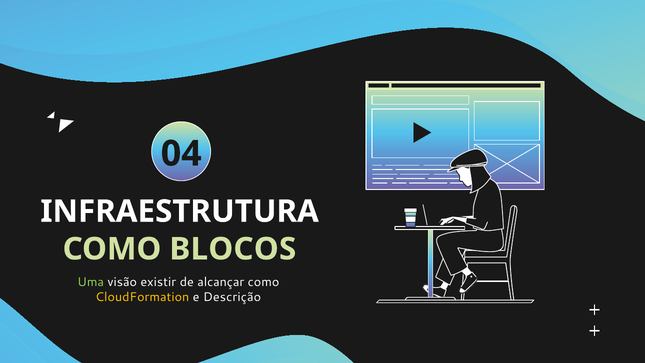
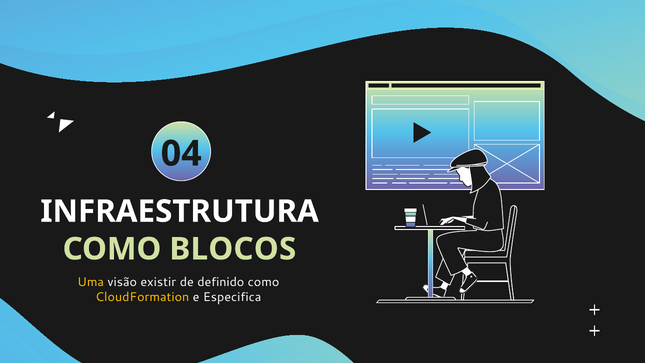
Uma colour: light green -> yellow (91, 282)
alcançar: alcançar -> definido (221, 282)
Descrição: Descrição -> Especifica (232, 297)
